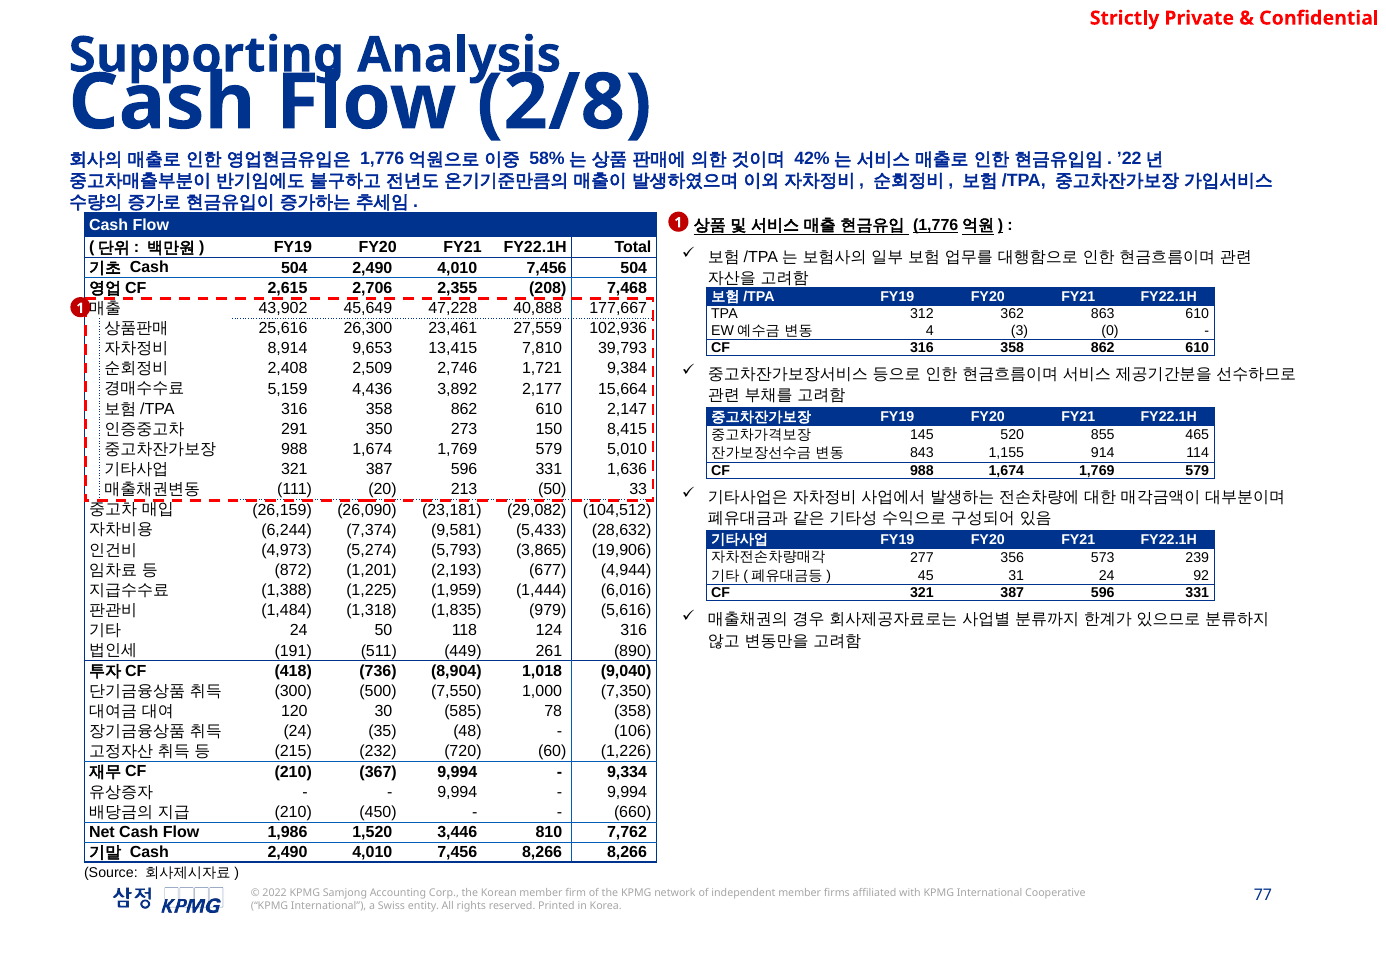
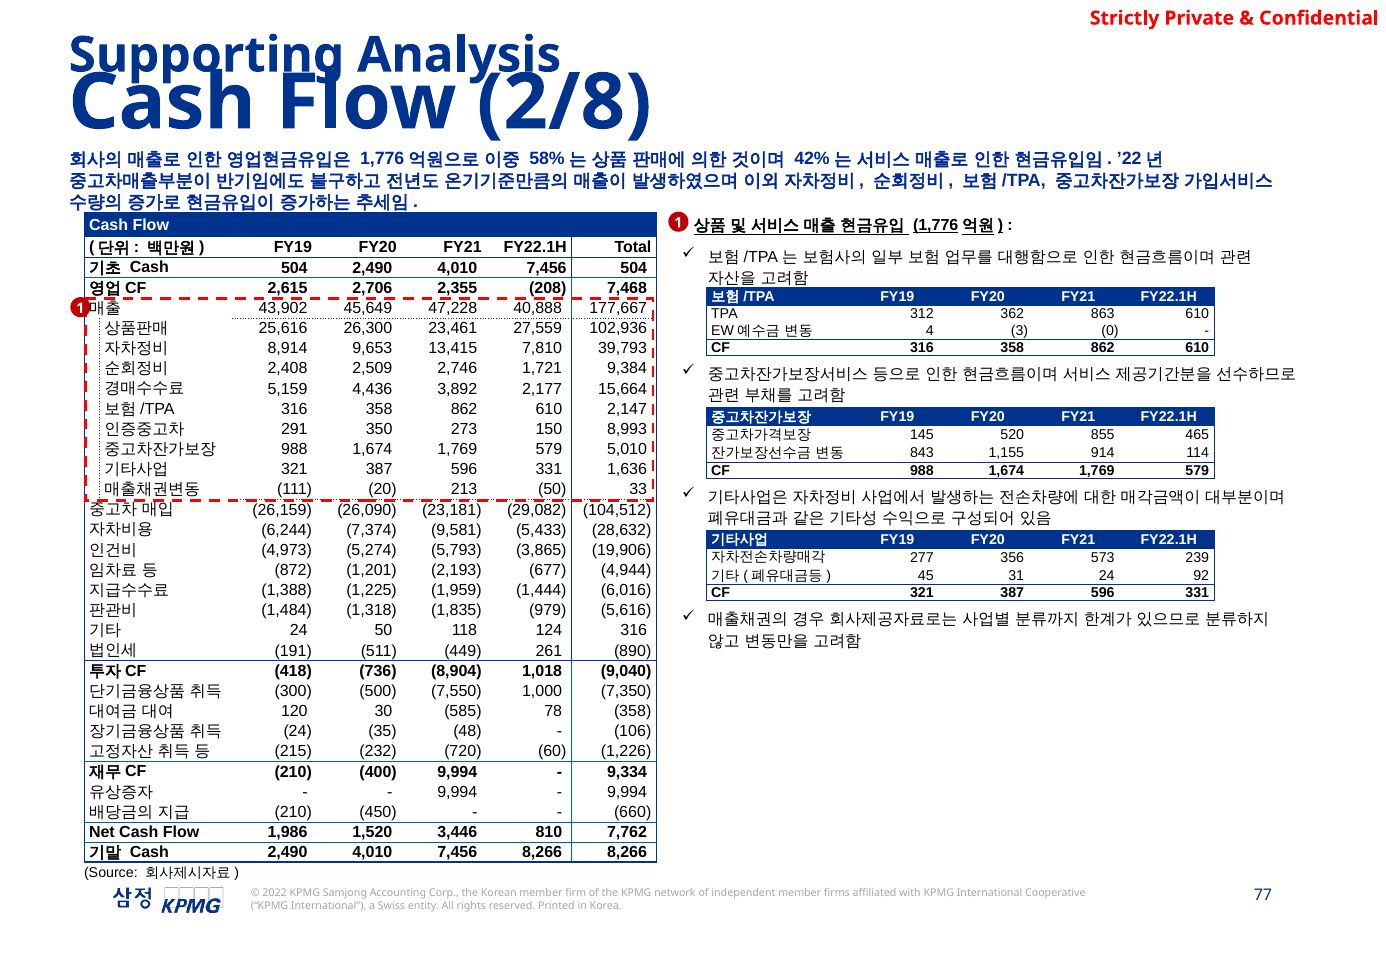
8,415: 8,415 -> 8,993 (627, 429)
367: 367 -> 400 (378, 771)
